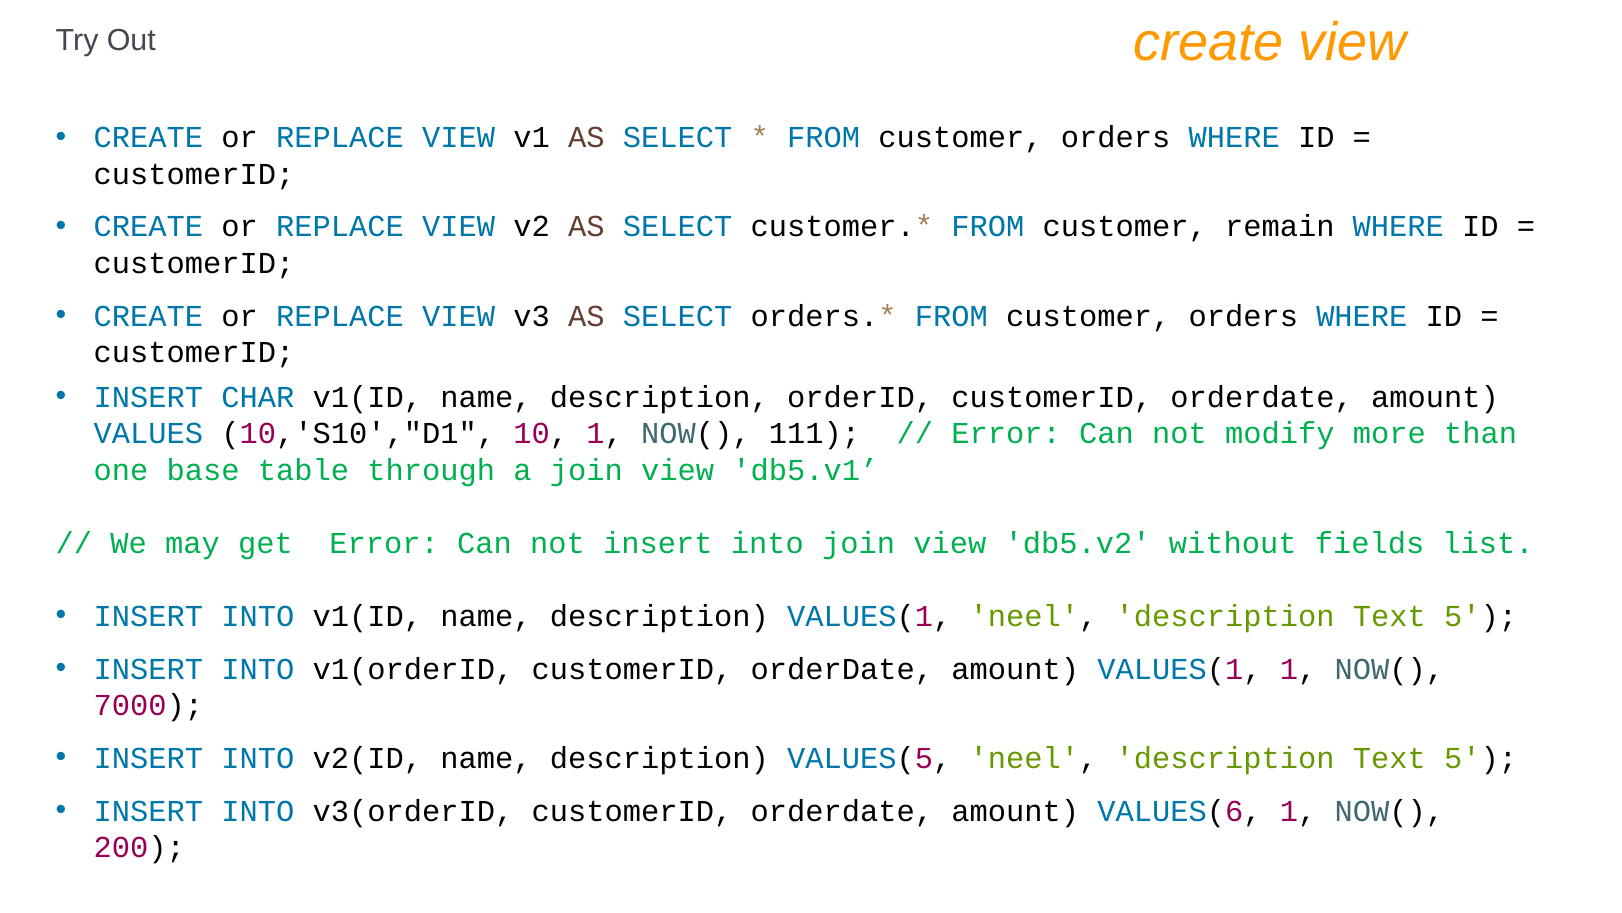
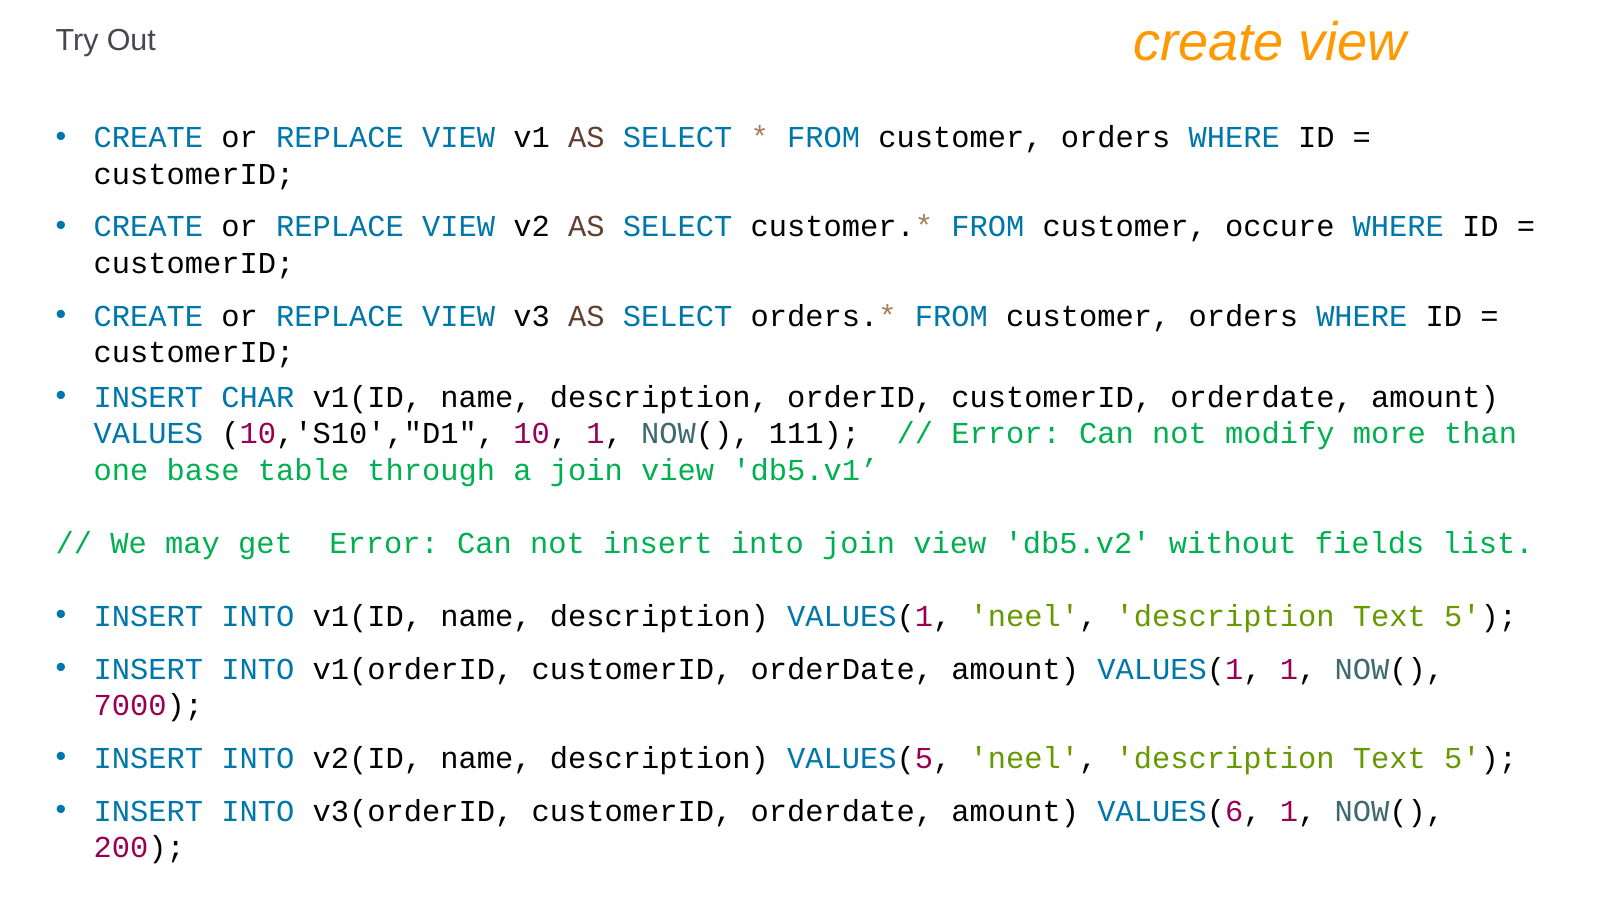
remain: remain -> occure (1280, 227)
